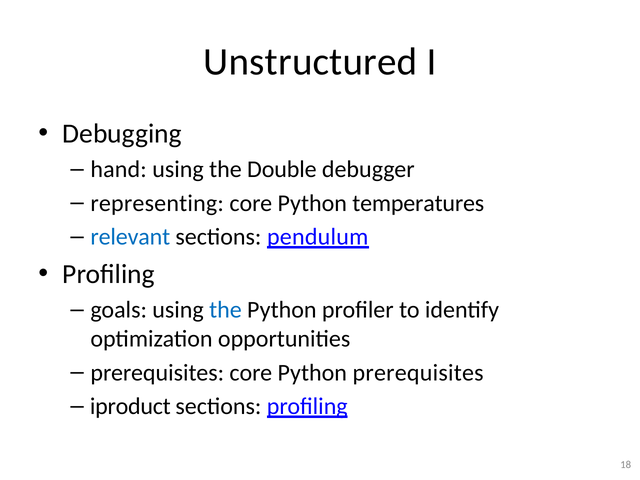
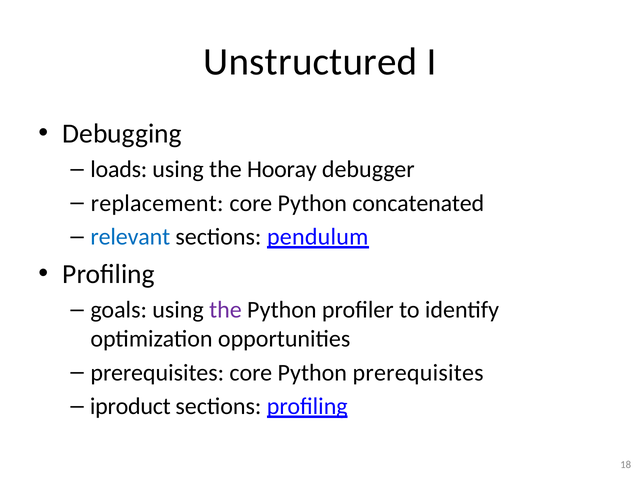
hand: hand -> loads (119, 169)
Double: Double -> Hooray (282, 169)
representing: representing -> replacement (157, 203)
temperatures: temperatures -> concatenated (418, 203)
the colour: blue -> purple (225, 310)
